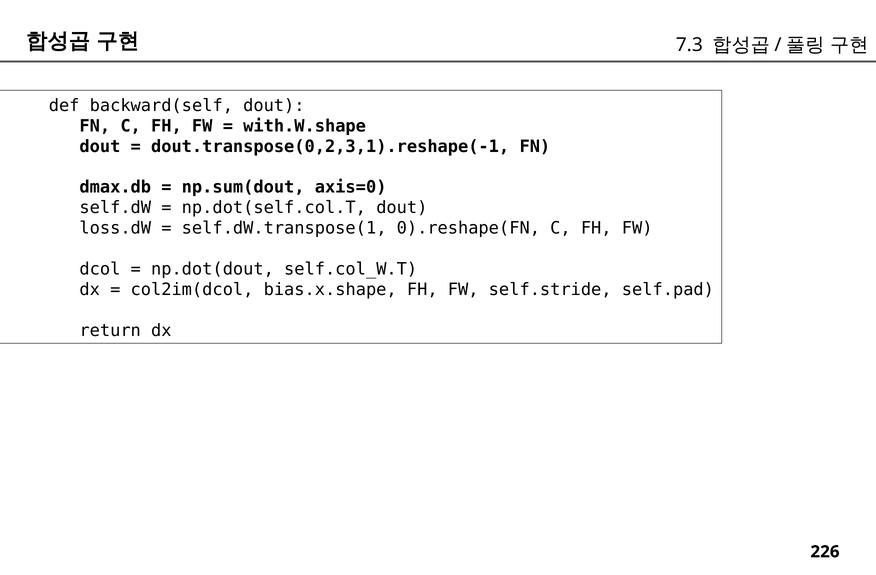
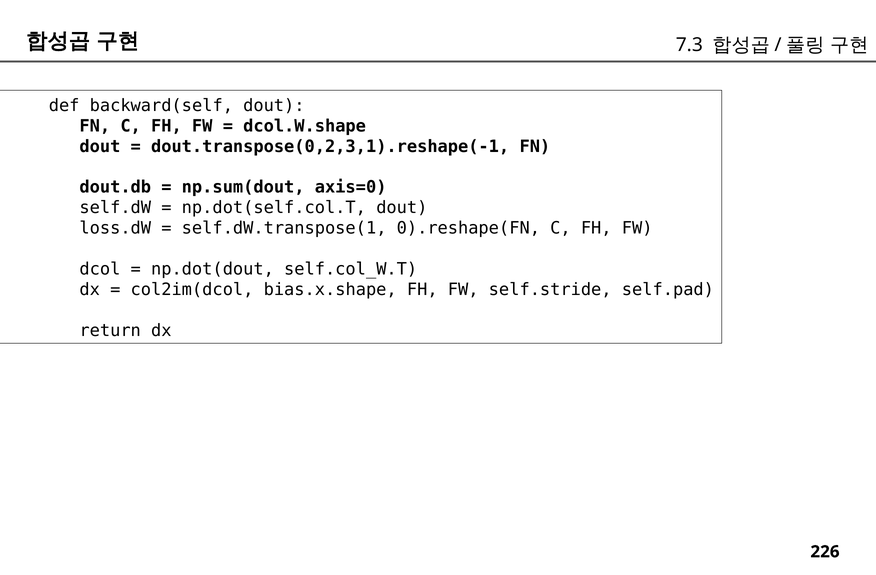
with.W.shape: with.W.shape -> dcol.W.shape (305, 126)
dmax.db: dmax.db -> dout.db (115, 187)
